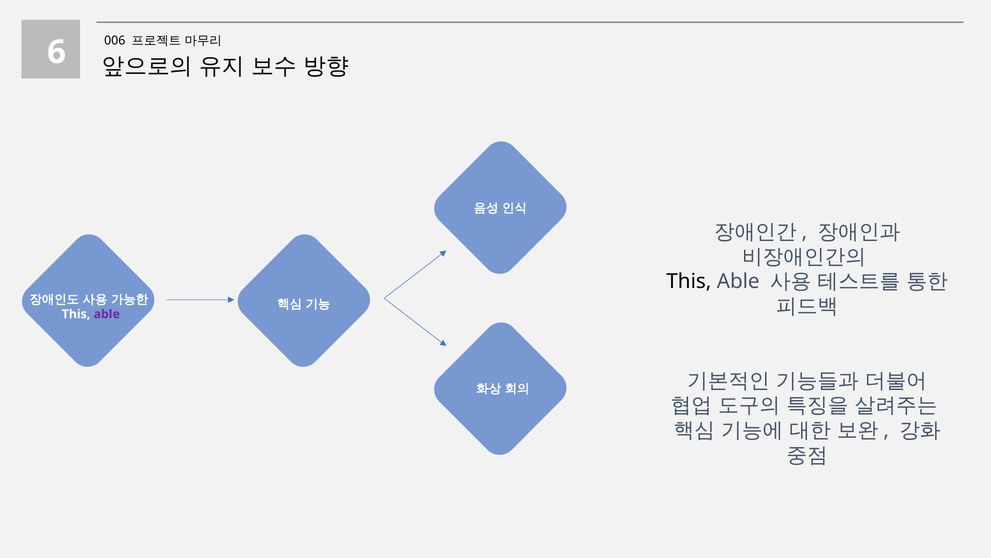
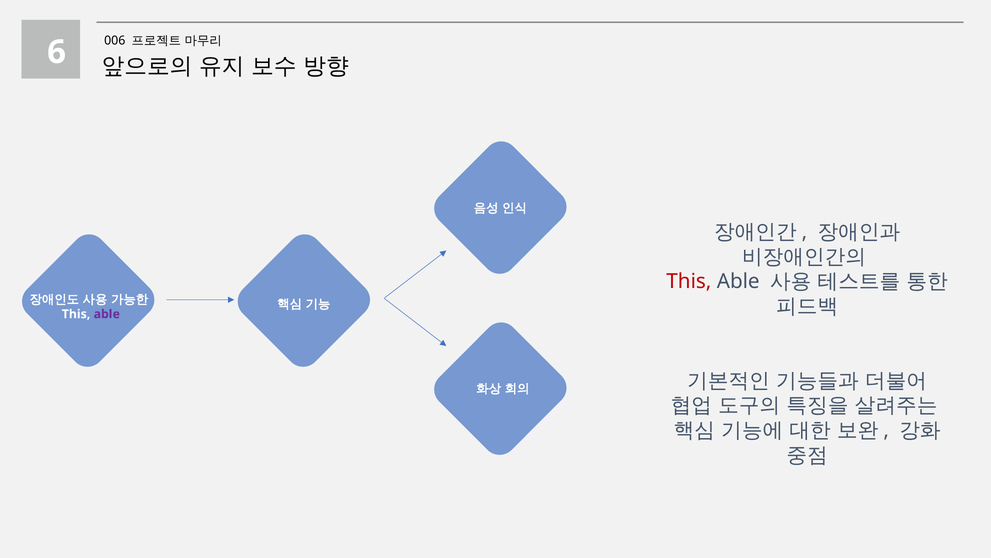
This colour: black -> red (689, 281)
